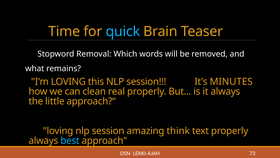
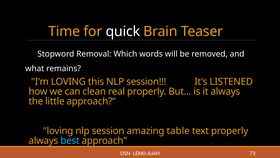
quick colour: light blue -> white (123, 31)
MINUTES: MINUTES -> LISTENED (231, 81)
think: think -> table (178, 131)
